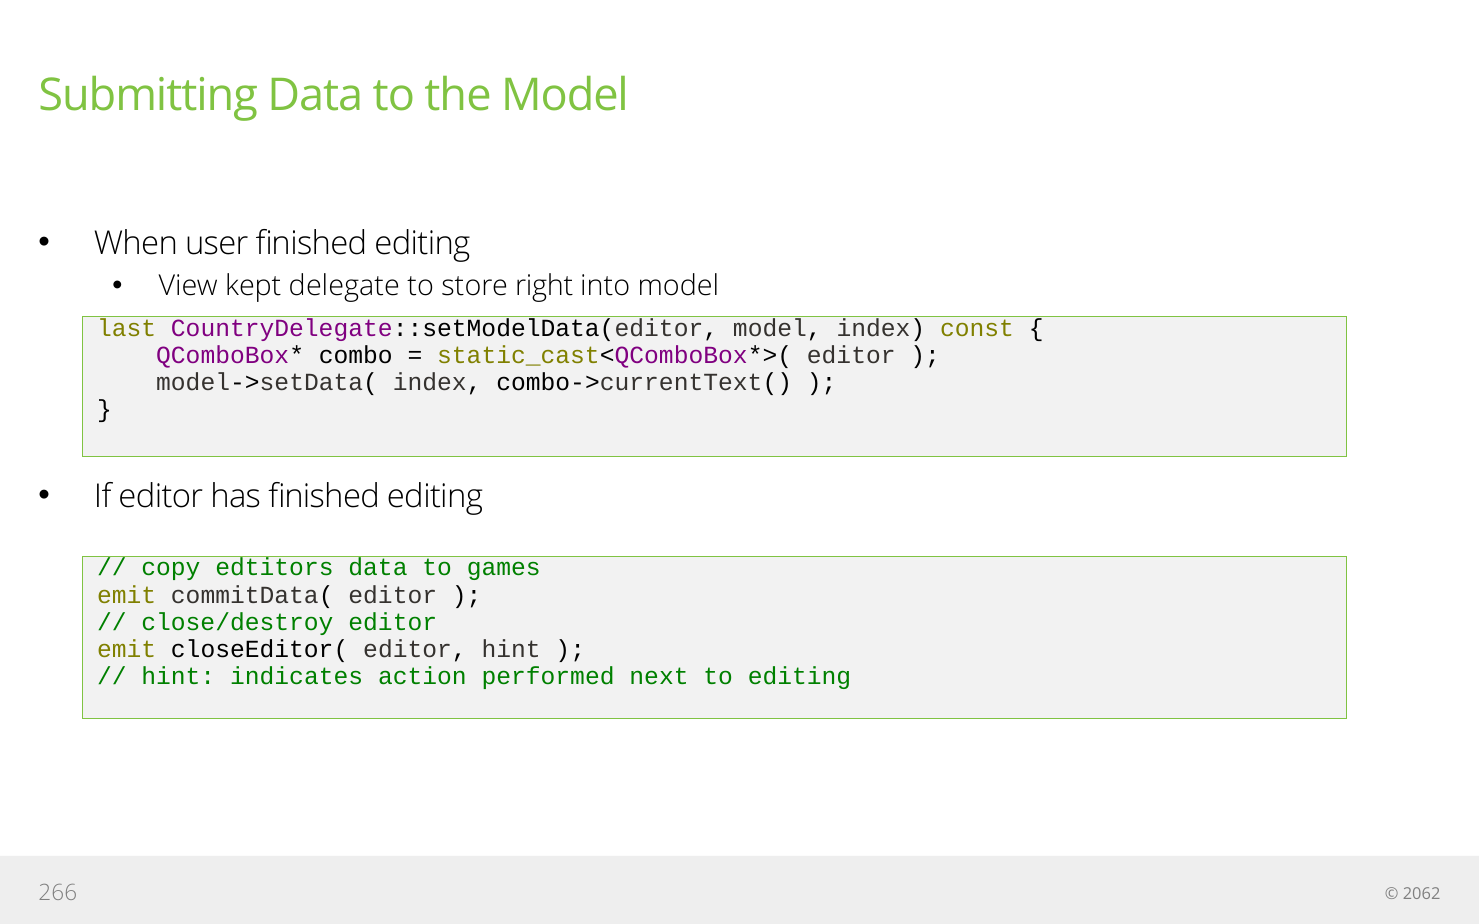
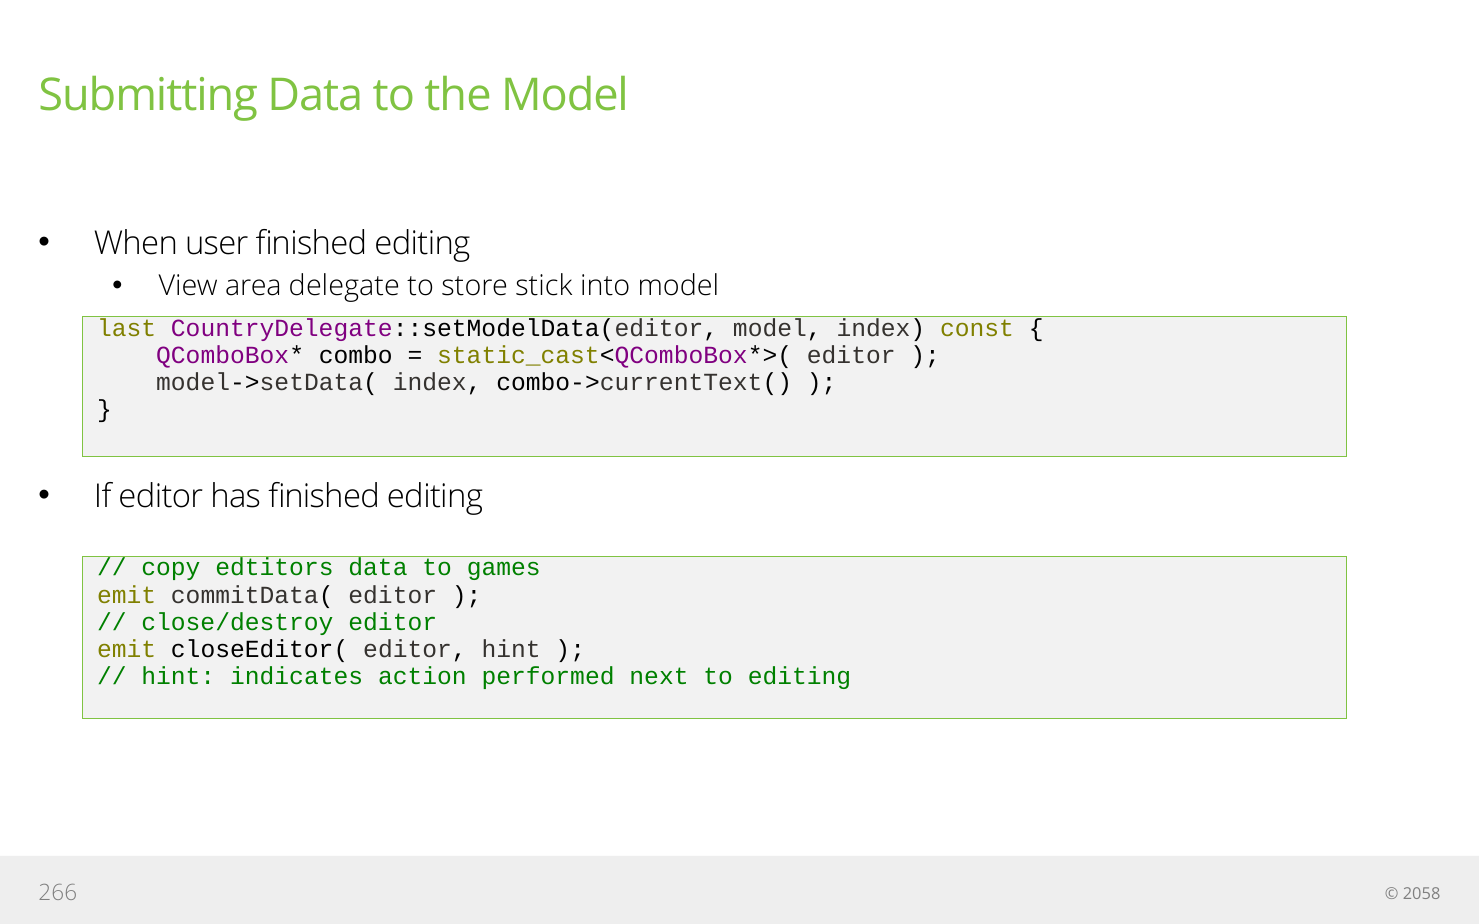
kept: kept -> area (253, 286)
right: right -> stick (544, 286)
2062: 2062 -> 2058 (1422, 895)
